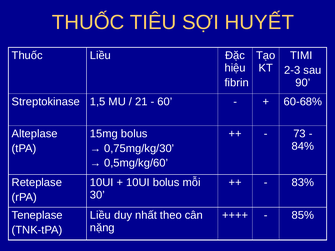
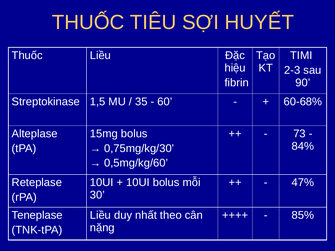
21: 21 -> 35 (141, 102)
83%: 83% -> 47% (303, 183)
